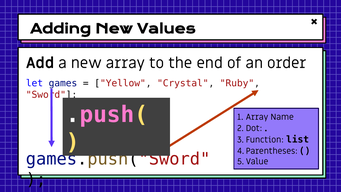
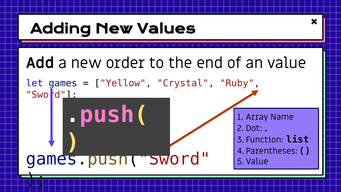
new array: array -> order (125, 63)
order: order -> value (287, 63)
